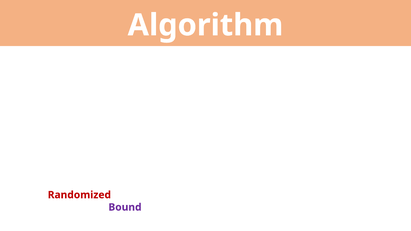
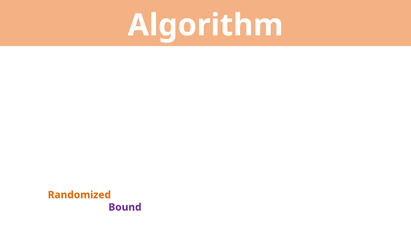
Randomized colour: red -> orange (79, 195)
